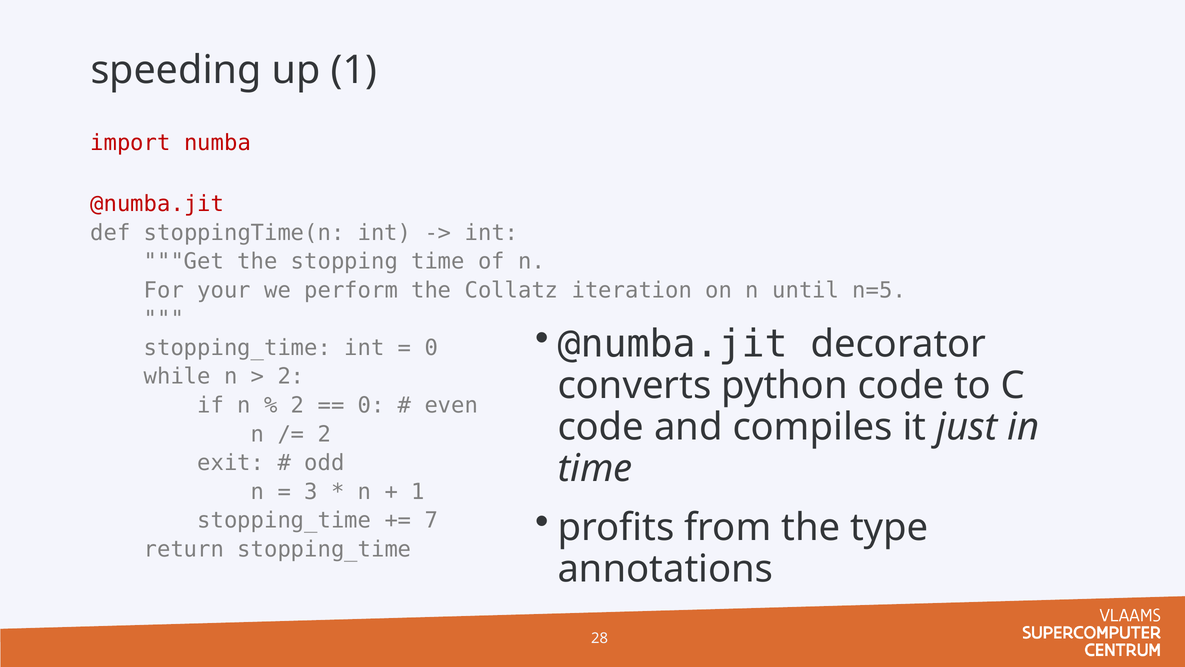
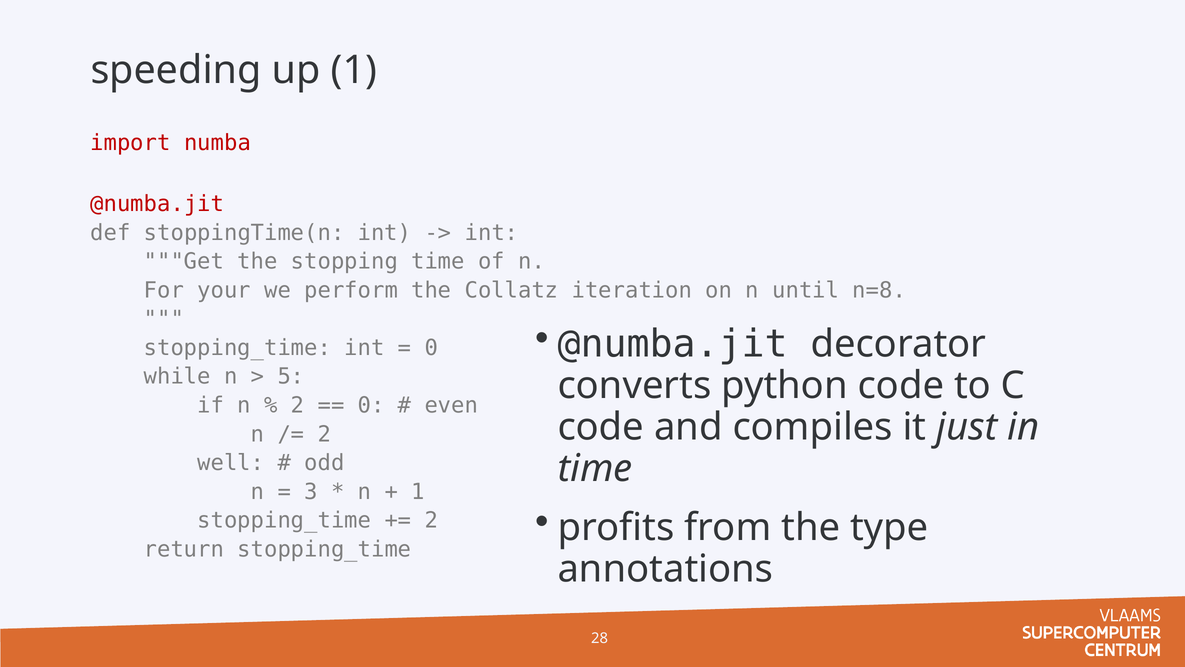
n=5: n=5 -> n=8 (879, 290)
2: 2 -> 5 (291, 376)
exit: exit -> well (231, 463)
7: 7 -> 2 (431, 520)
